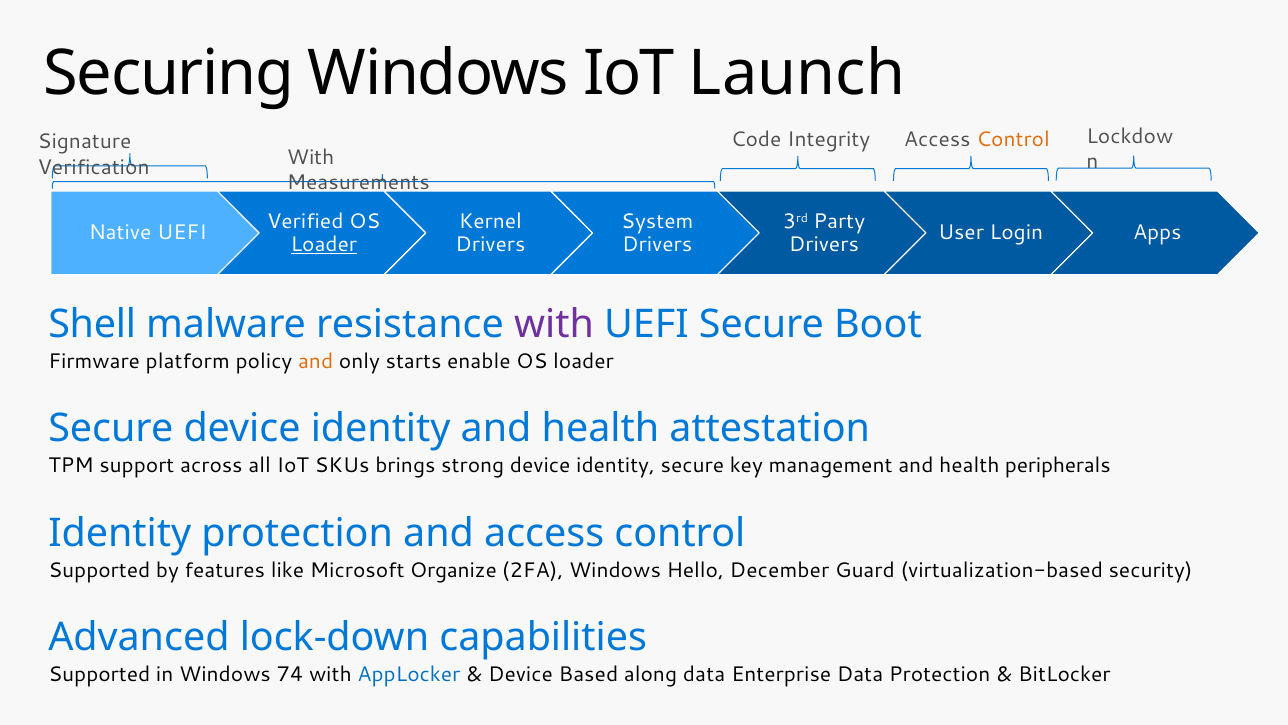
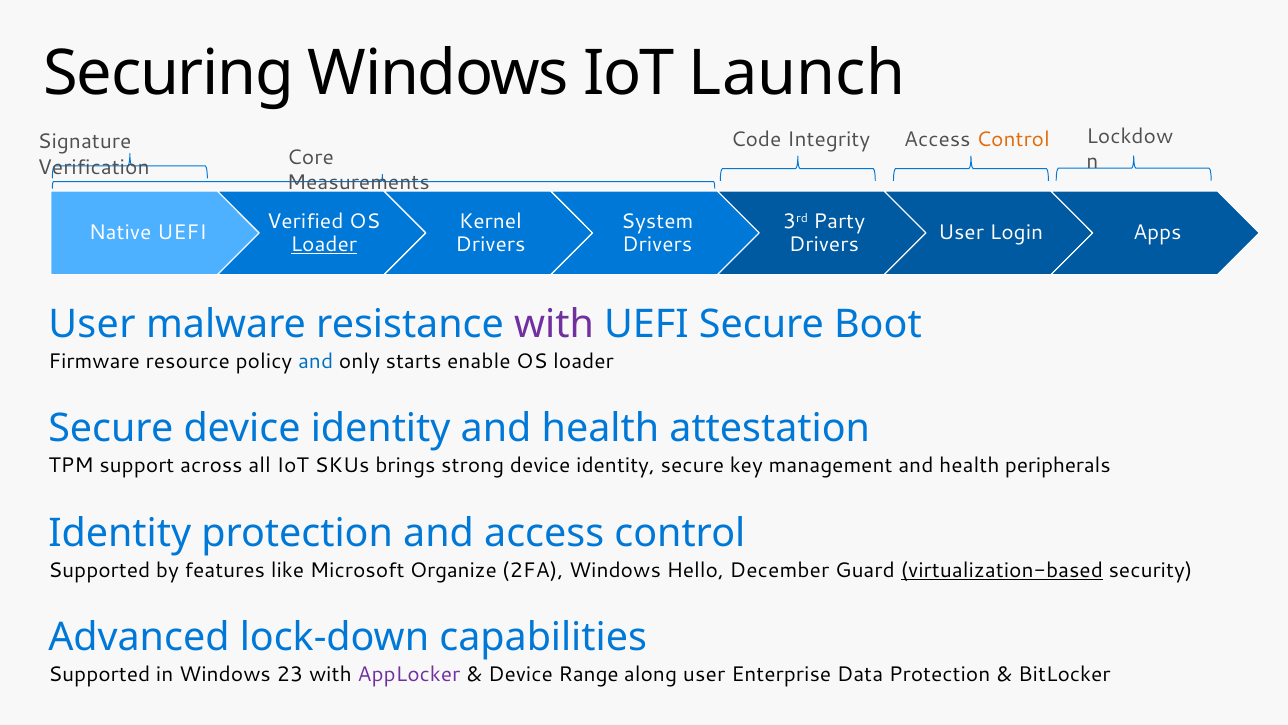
Verification With: With -> Core (310, 157)
Shell: Shell -> User (92, 324)
platform: platform -> resource (188, 361)
and colour: orange -> blue (316, 361)
virtualization-based underline: none -> present (1002, 570)
74: 74 -> 23 (290, 674)
AppLocker colour: blue -> purple (409, 674)
Based: Based -> Range (589, 674)
along data: data -> user (704, 674)
